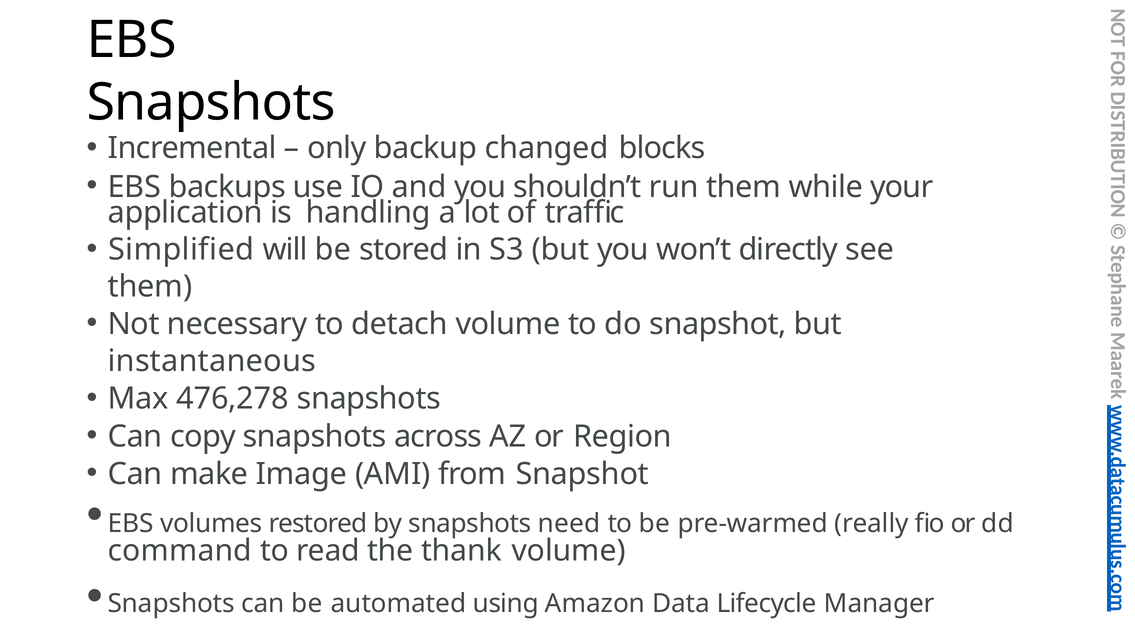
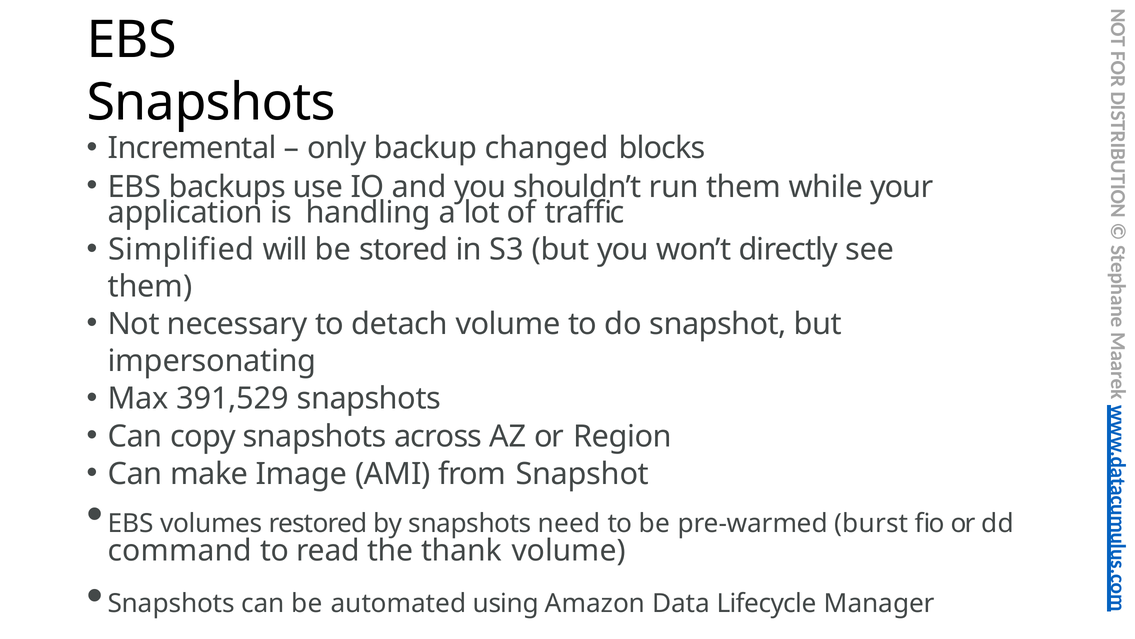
instantaneous: instantaneous -> impersonating (212, 361)
476,278: 476,278 -> 391,529 (233, 398)
really: really -> burst (871, 523)
